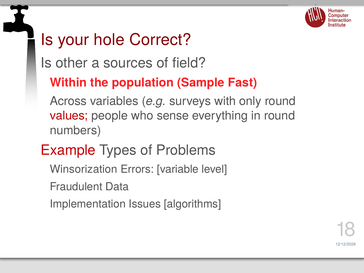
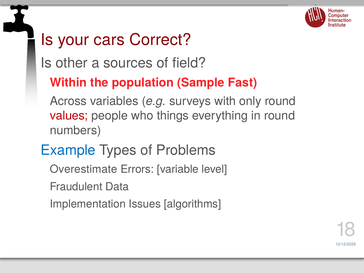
hole: hole -> cars (109, 40)
sense: sense -> things (173, 116)
Example colour: red -> blue (68, 150)
Winsorization: Winsorization -> Overestimate (84, 169)
